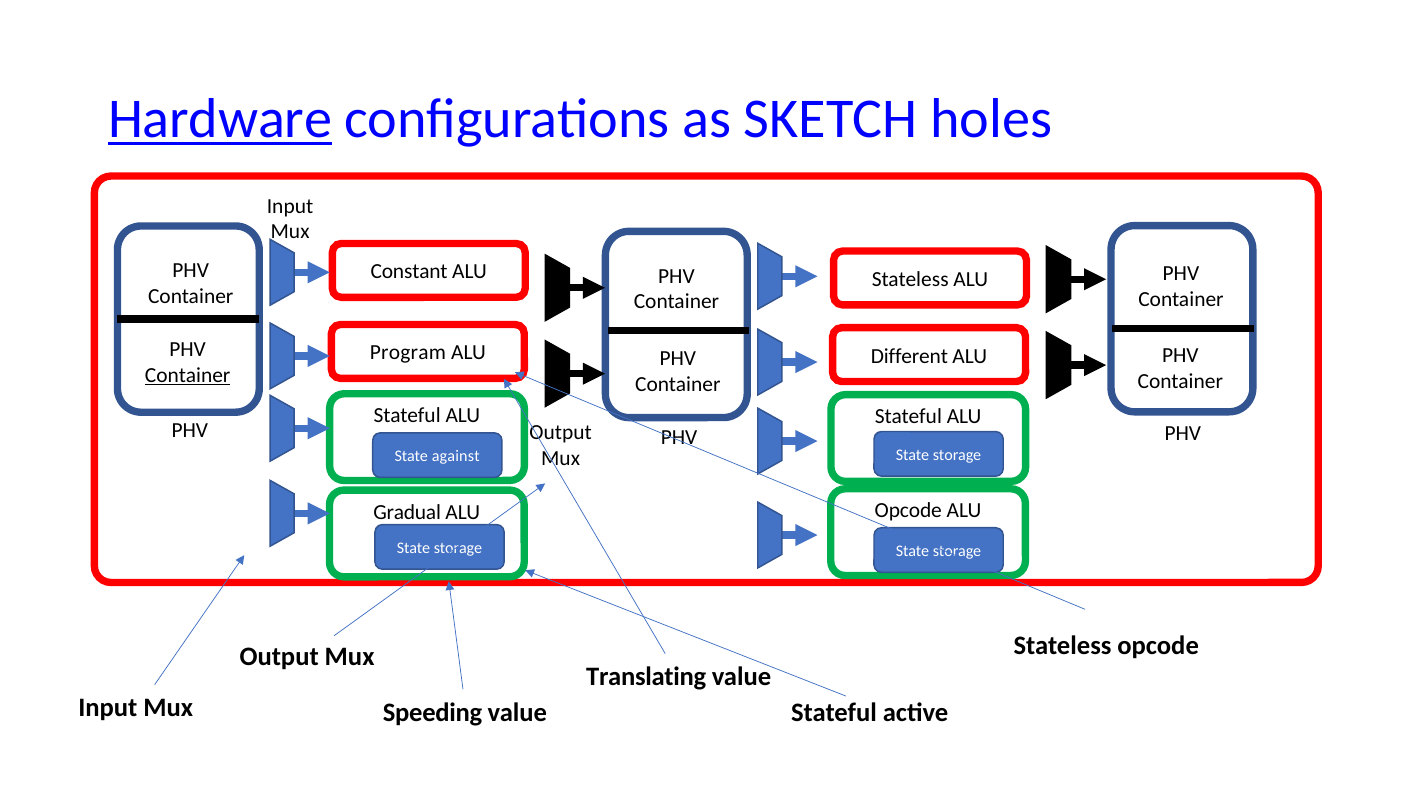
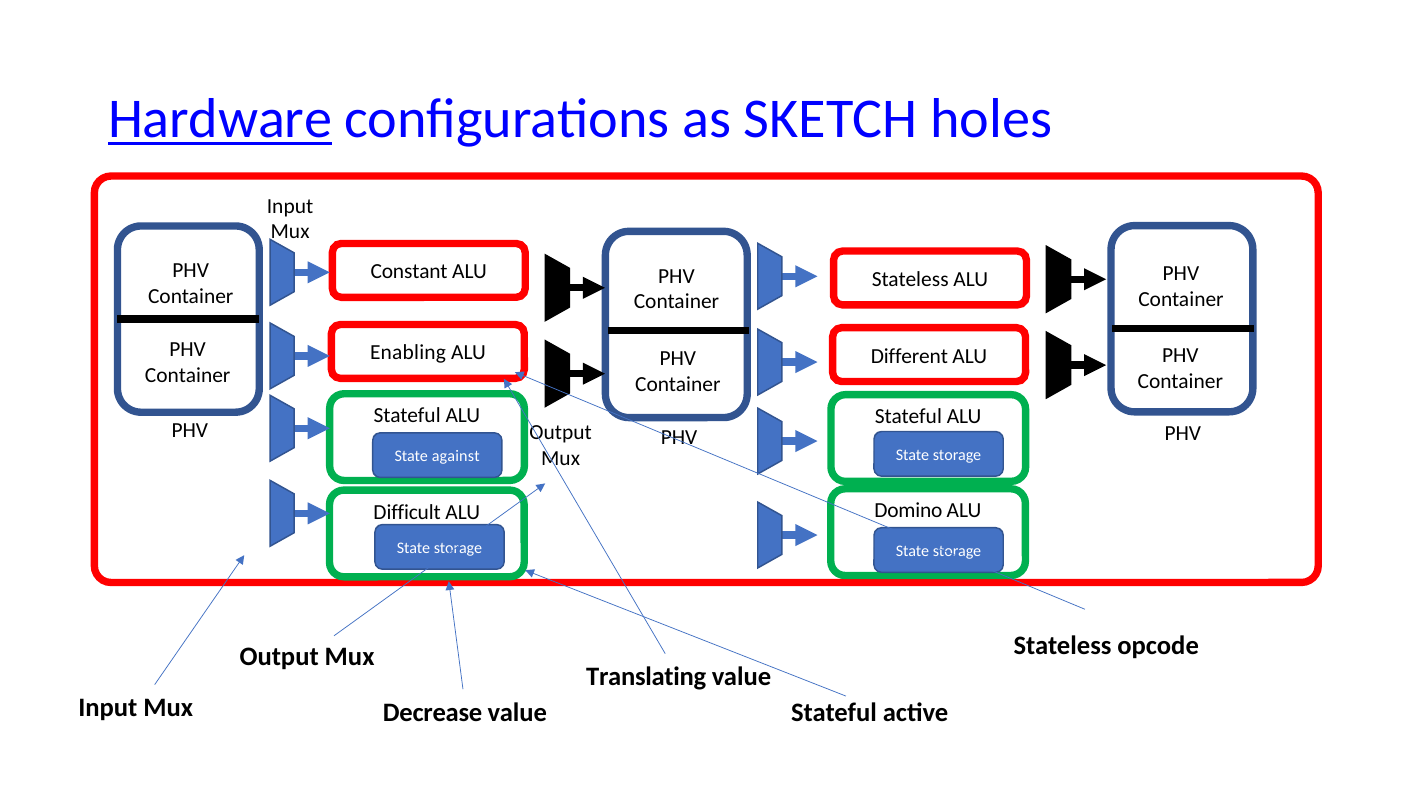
Program: Program -> Enabling (408, 353)
Container underline: present -> none (188, 376)
Opcode: Opcode -> Domino (908, 511)
Gradual: Gradual -> Difficult (407, 512)
Speeding: Speeding -> Decrease (433, 713)
